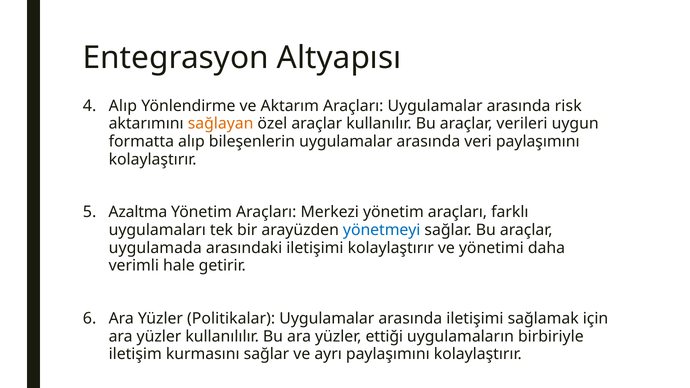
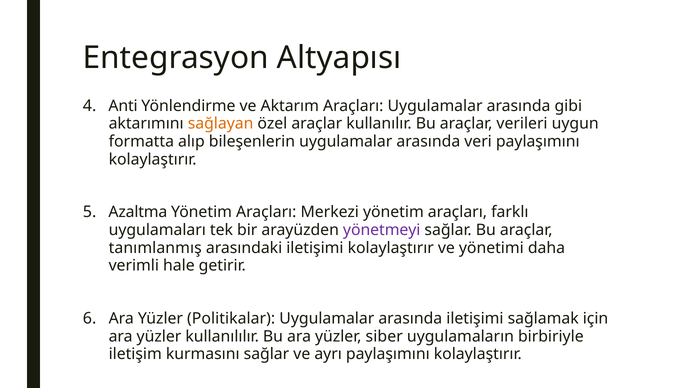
Alıp: Alıp -> Anti (123, 106)
risk: risk -> gibi (568, 106)
yönetmeyi colour: blue -> purple (382, 230)
uygulamada: uygulamada -> tanımlanmış (155, 248)
ettiği: ettiği -> siber (384, 337)
